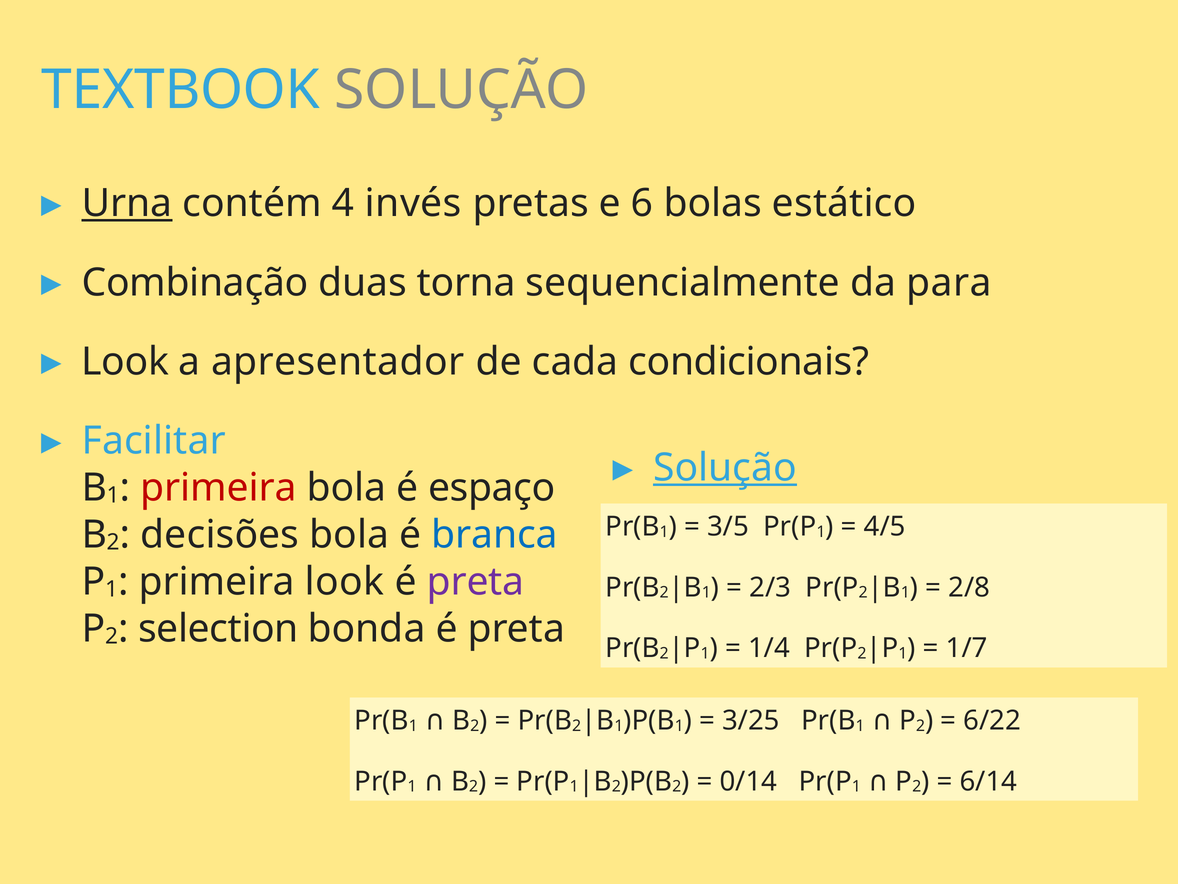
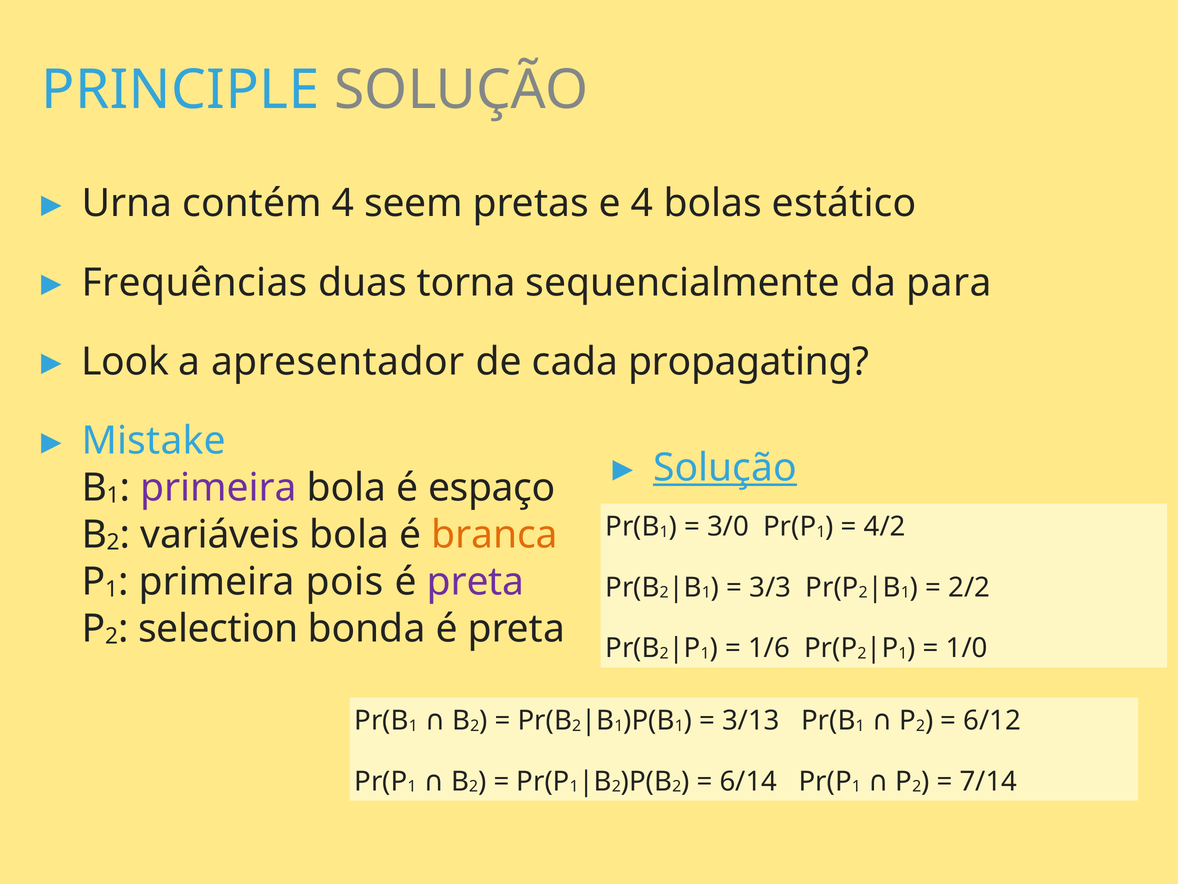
TEXTBOOK: TEXTBOOK -> PRINCIPLE (180, 90)
Urna underline: present -> none (127, 203)
invés: invés -> seem (414, 203)
e 6: 6 -> 4 (642, 203)
Combinação: Combinação -> Frequências (195, 283)
condicionais: condicionais -> propagating (749, 362)
Facilitar: Facilitar -> Mistake (154, 441)
primeira colour: red -> purple (218, 488)
3/5: 3/5 -> 3/0 (728, 526)
4/5: 4/5 -> 4/2 (885, 526)
decisões: decisões -> variáveis (220, 535)
branca colour: blue -> orange (494, 535)
primeira look: look -> pois (344, 582)
2/3: 2/3 -> 3/3 (770, 587)
2/8: 2/8 -> 2/2 (969, 587)
1/4: 1/4 -> 1/6 (769, 648)
1/7: 1/7 -> 1/0 (967, 648)
3/25: 3/25 -> 3/13 (751, 720)
6/22: 6/22 -> 6/12 (992, 720)
0/14: 0/14 -> 6/14 (748, 781)
6/14: 6/14 -> 7/14 (988, 781)
